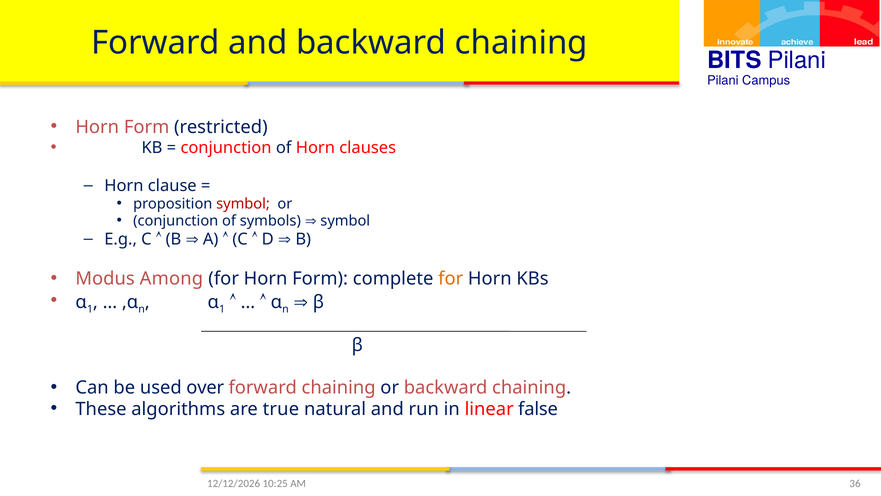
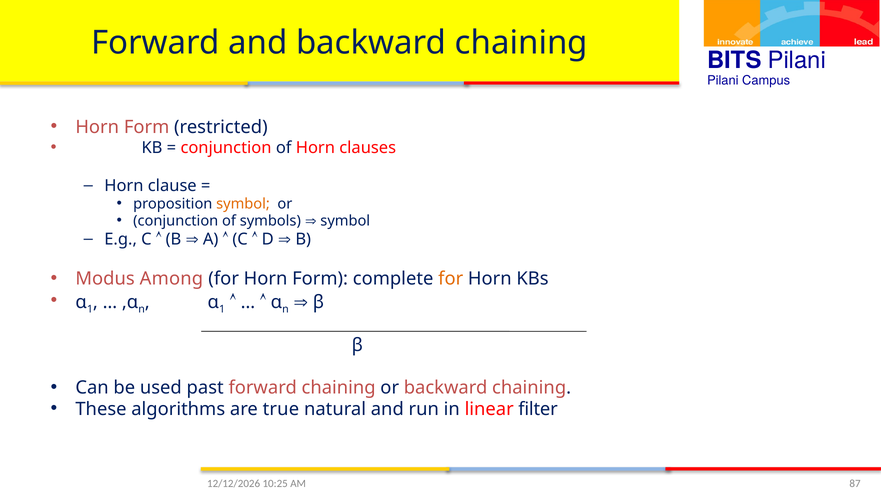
symbol colour: red -> orange (243, 204)
over: over -> past (205, 387)
false: false -> filter (538, 409)
36: 36 -> 87 (855, 483)
